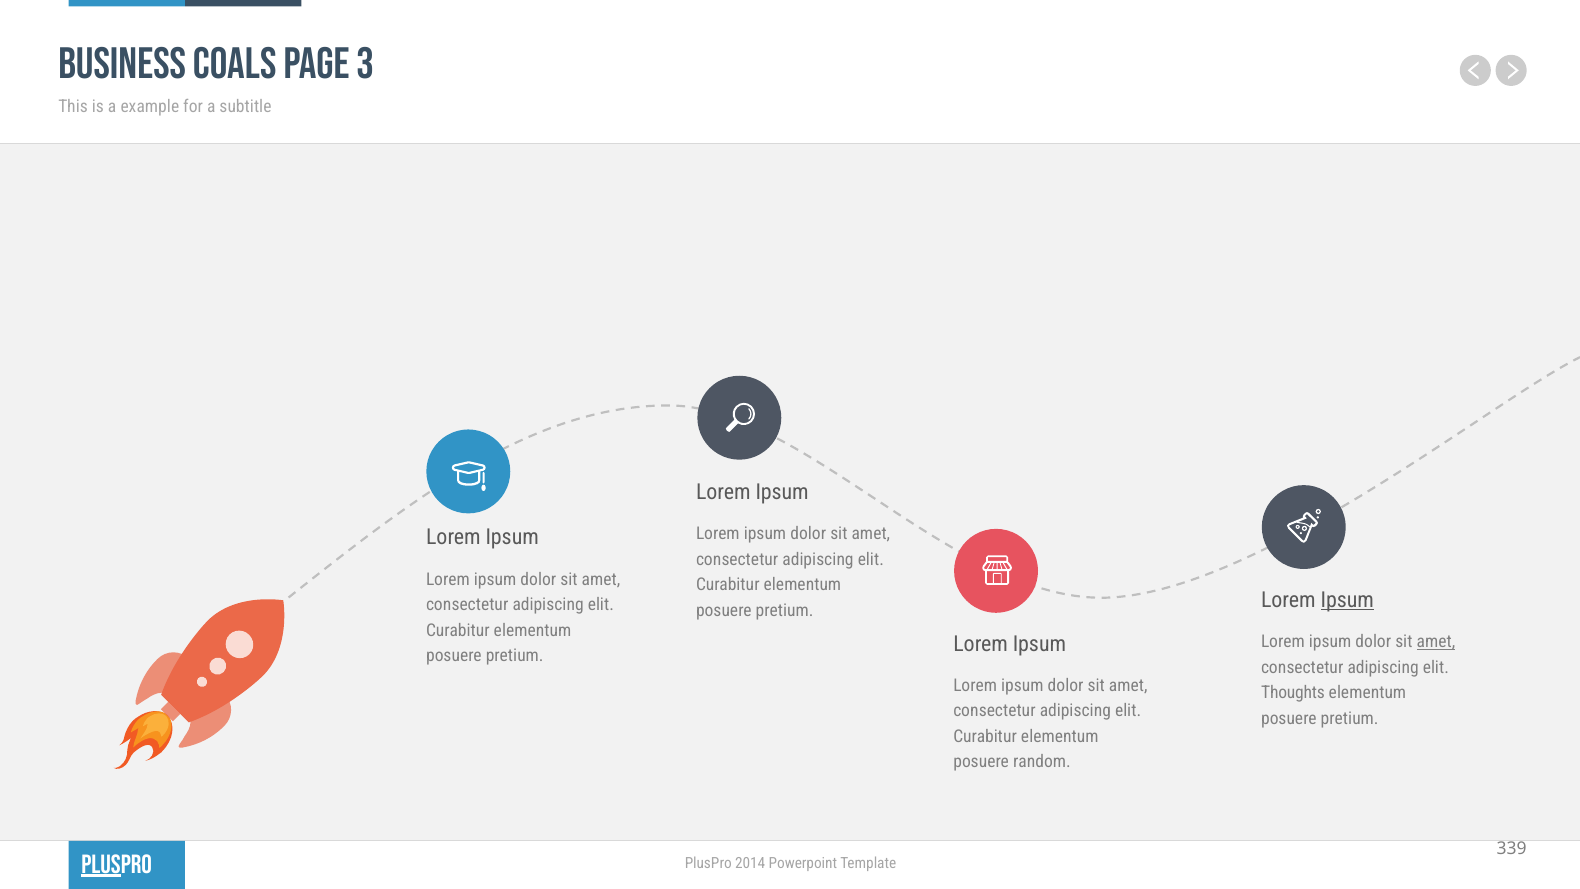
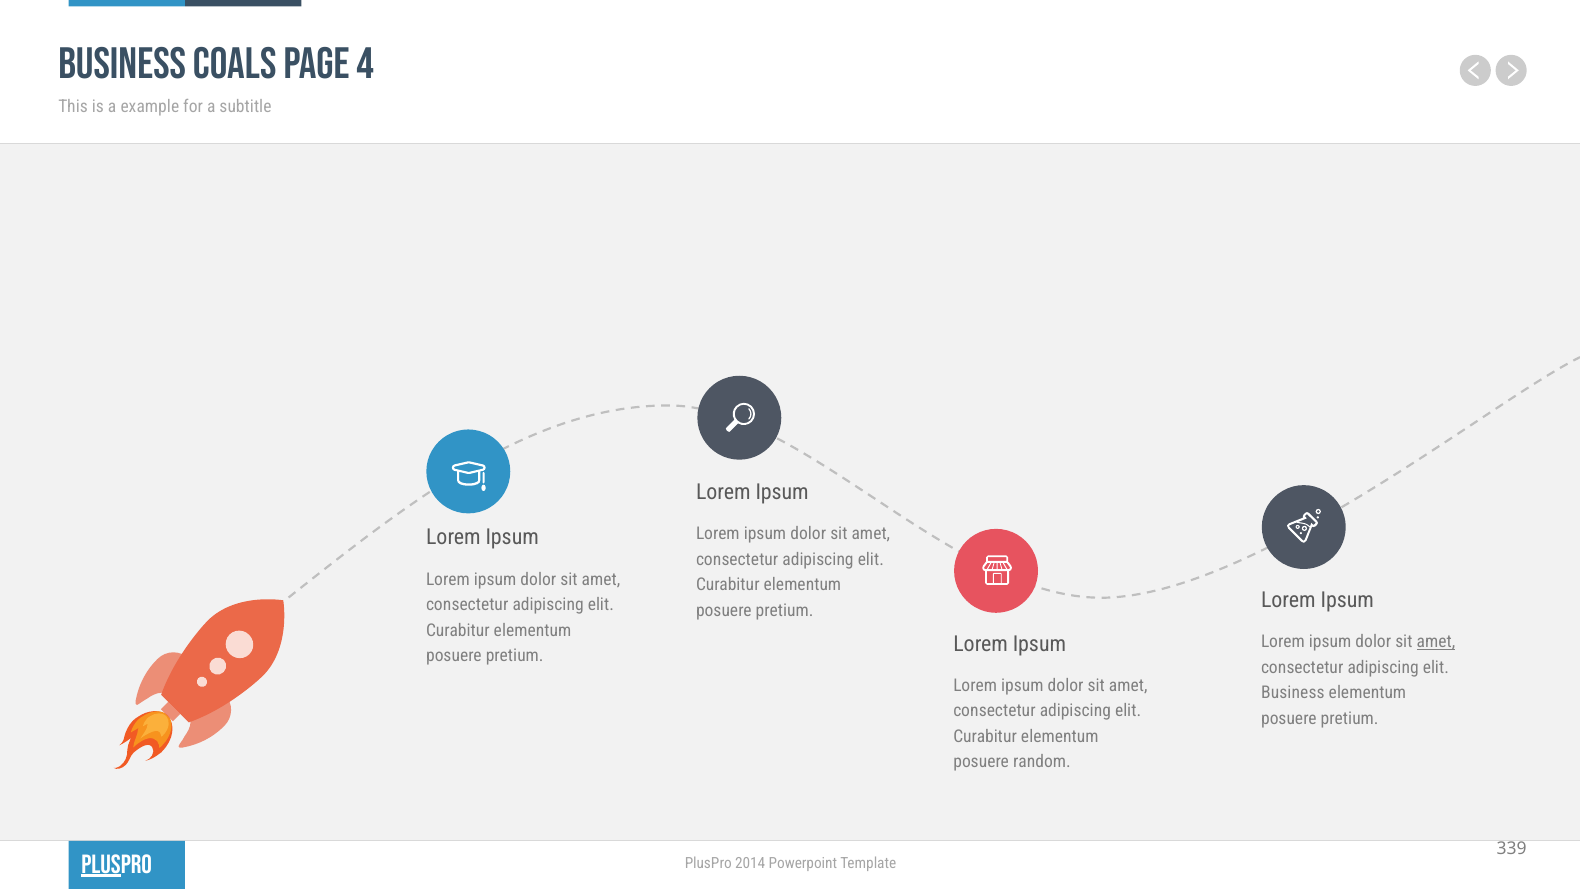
3: 3 -> 4 (365, 64)
Ipsum underline: present -> none (1347, 600)
Thoughts: Thoughts -> Business (1293, 693)
